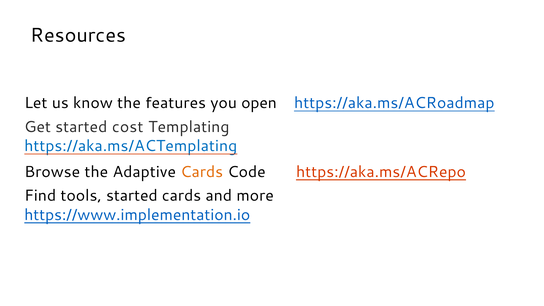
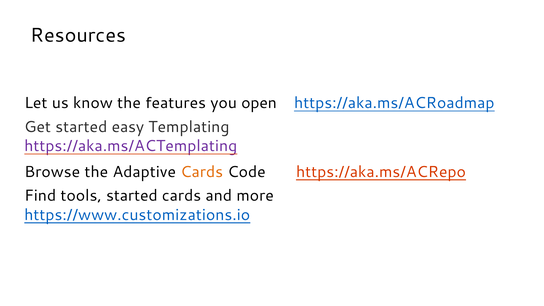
cost: cost -> easy (128, 127)
https://aka.ms/ACTemplating colour: blue -> purple (131, 146)
https://www.implementation.io: https://www.implementation.io -> https://www.customizations.io (137, 215)
